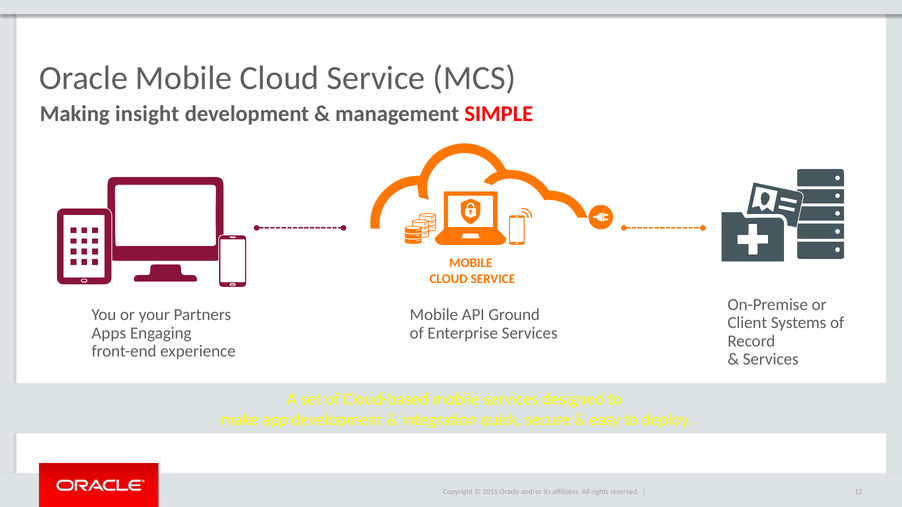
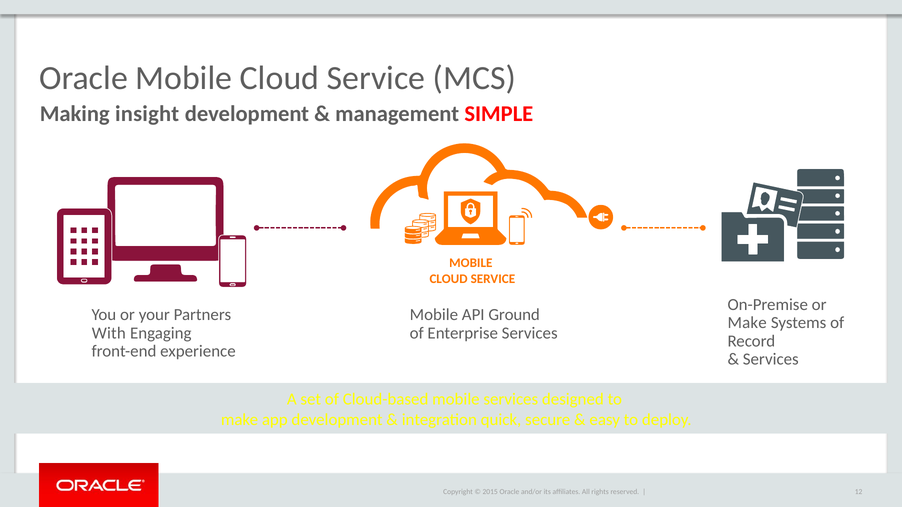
Client: Client -> Make (747, 323)
Apps: Apps -> With (109, 333)
